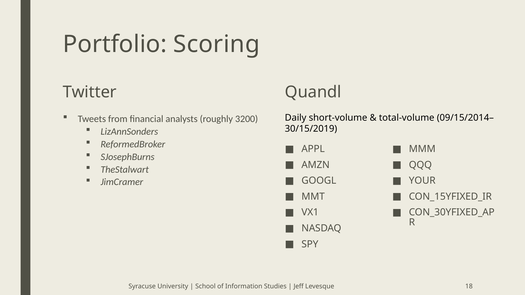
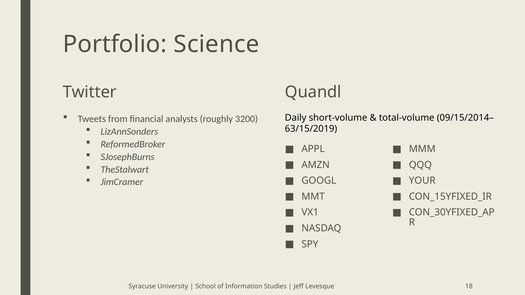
Scoring: Scoring -> Science (217, 44)
30/15/2019: 30/15/2019 -> 63/15/2019 (311, 129)
